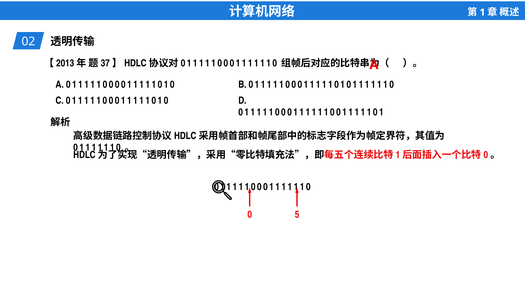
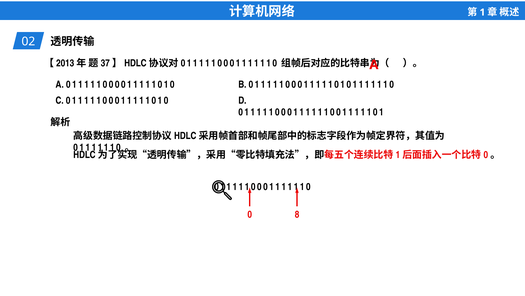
5: 5 -> 8 (297, 214)
